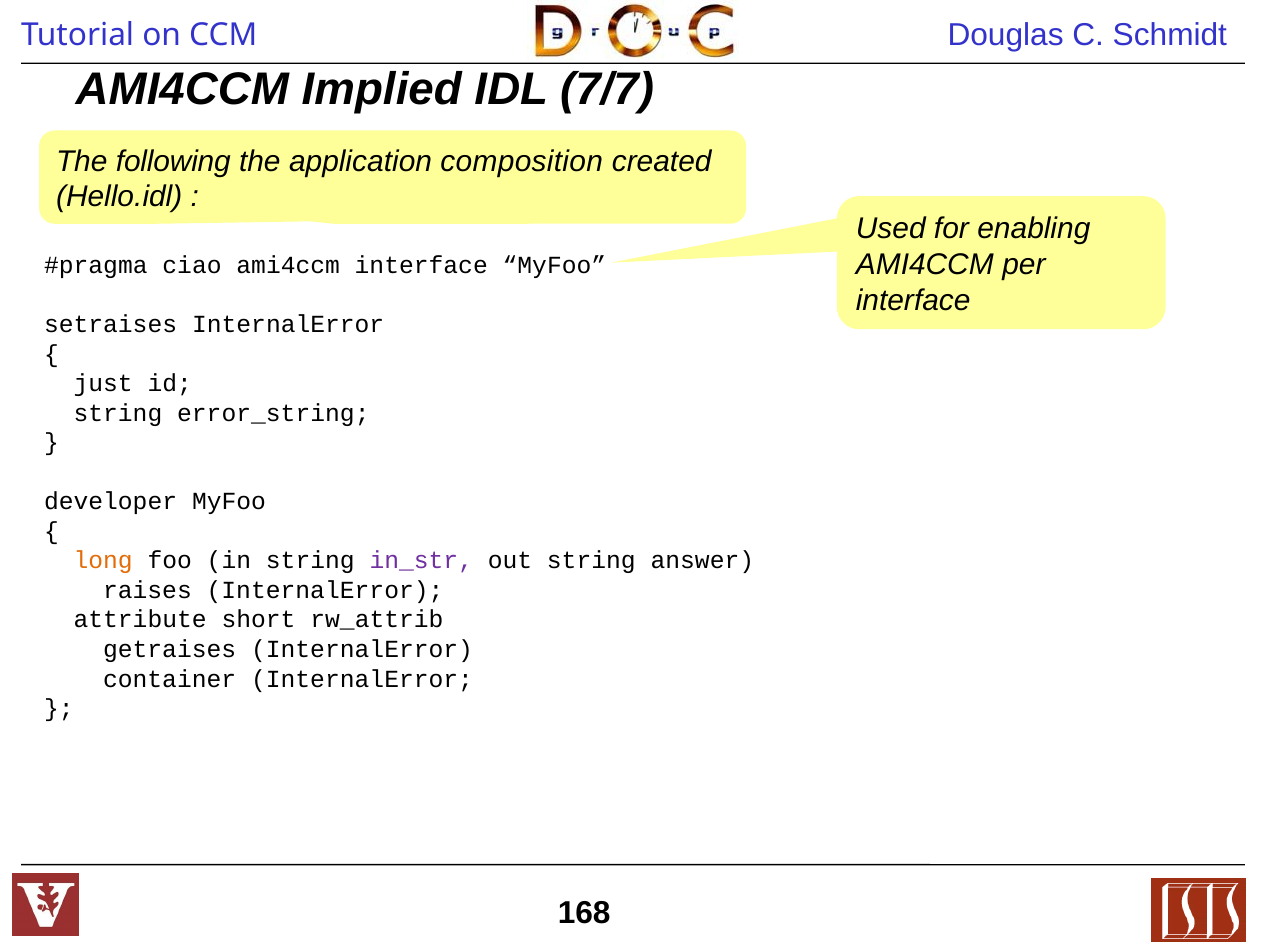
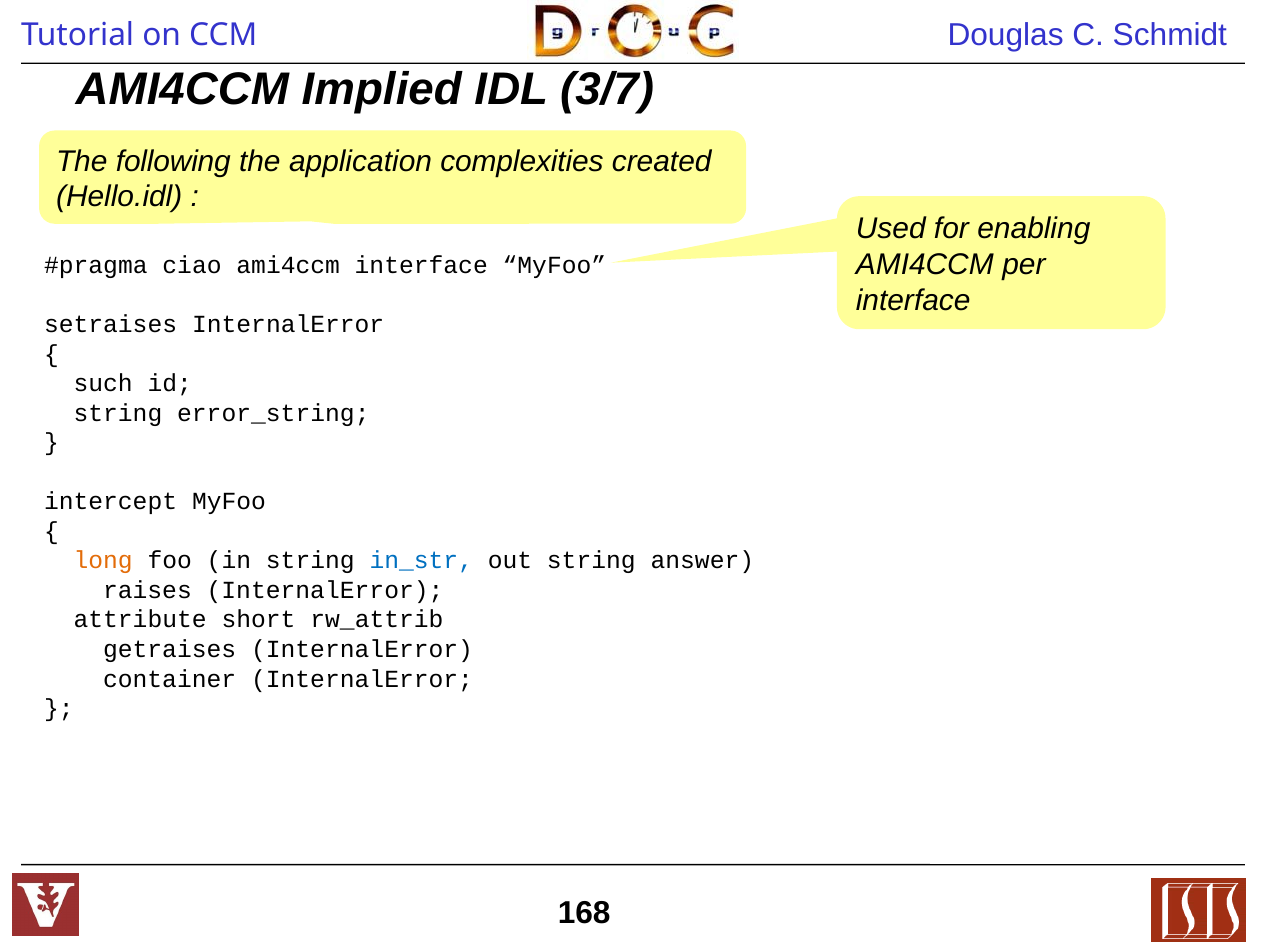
7/7: 7/7 -> 3/7 (607, 89)
composition: composition -> complexities (522, 161)
just: just -> such (103, 384)
developer: developer -> intercept (111, 502)
in_str colour: purple -> blue (421, 561)
